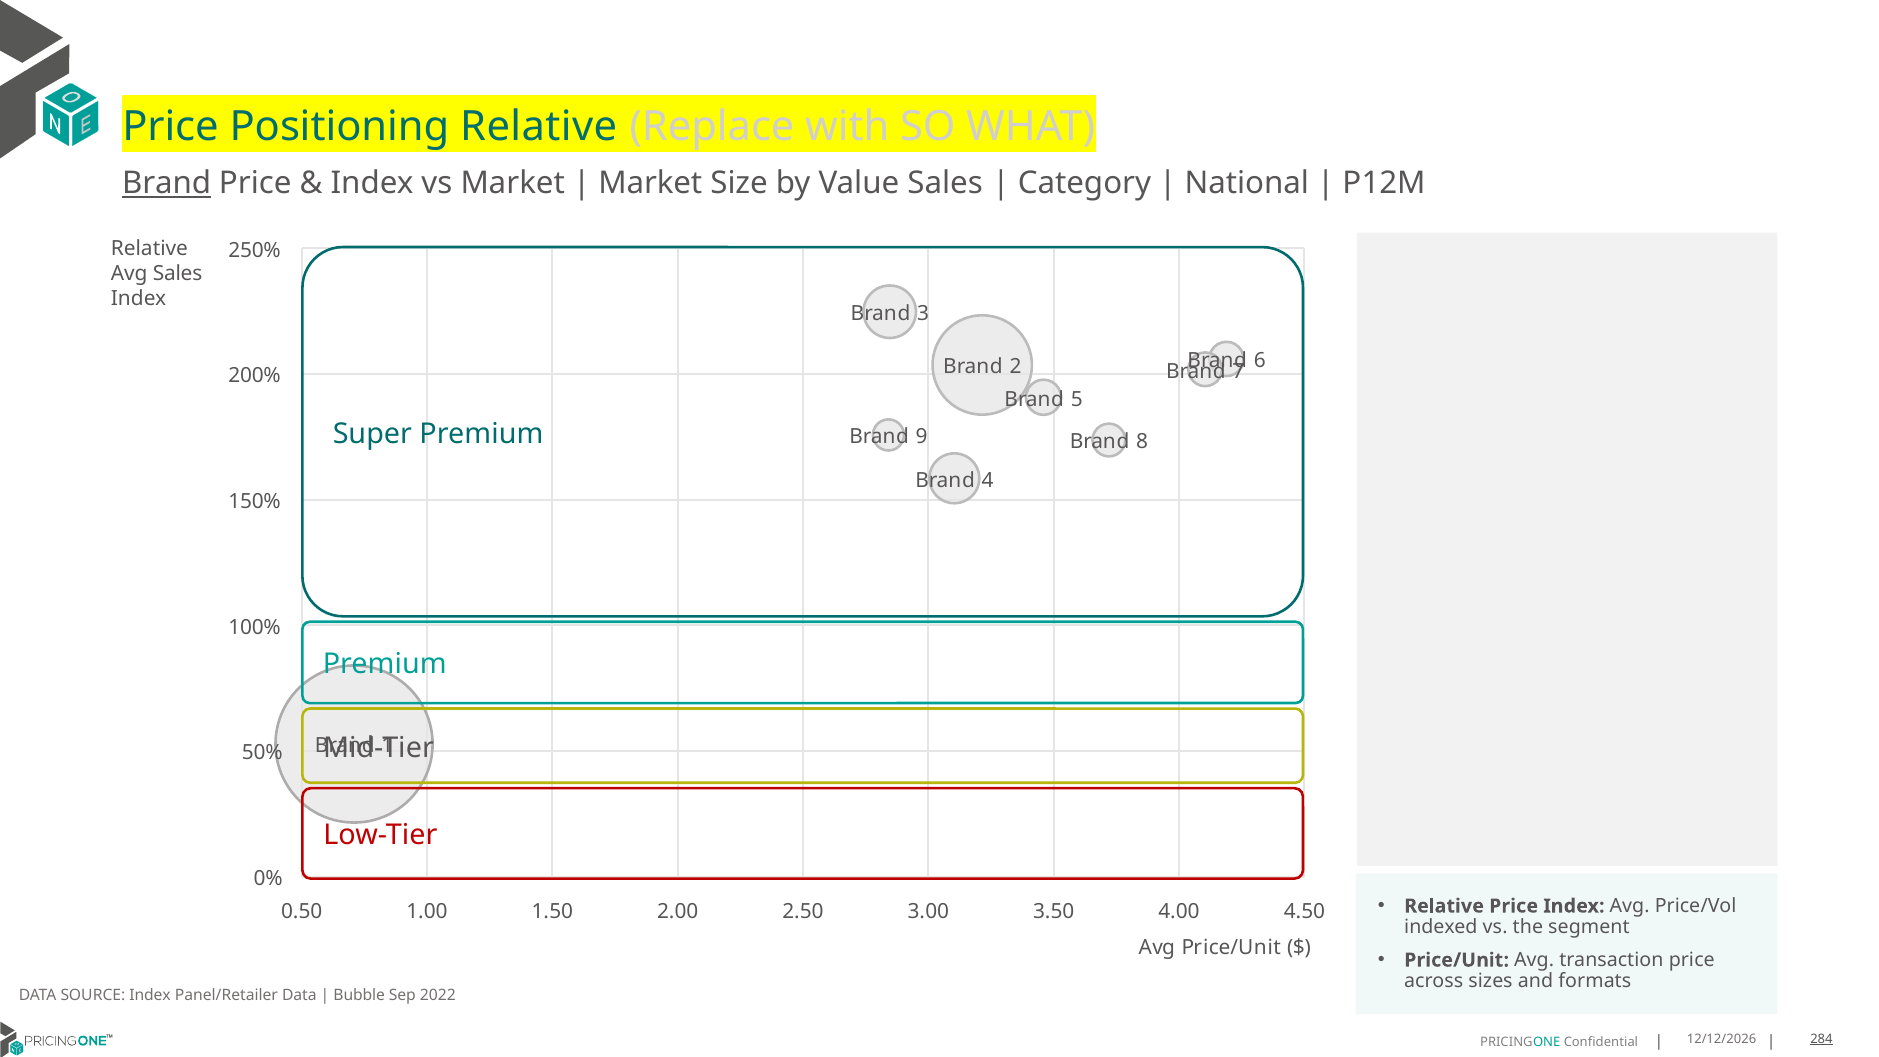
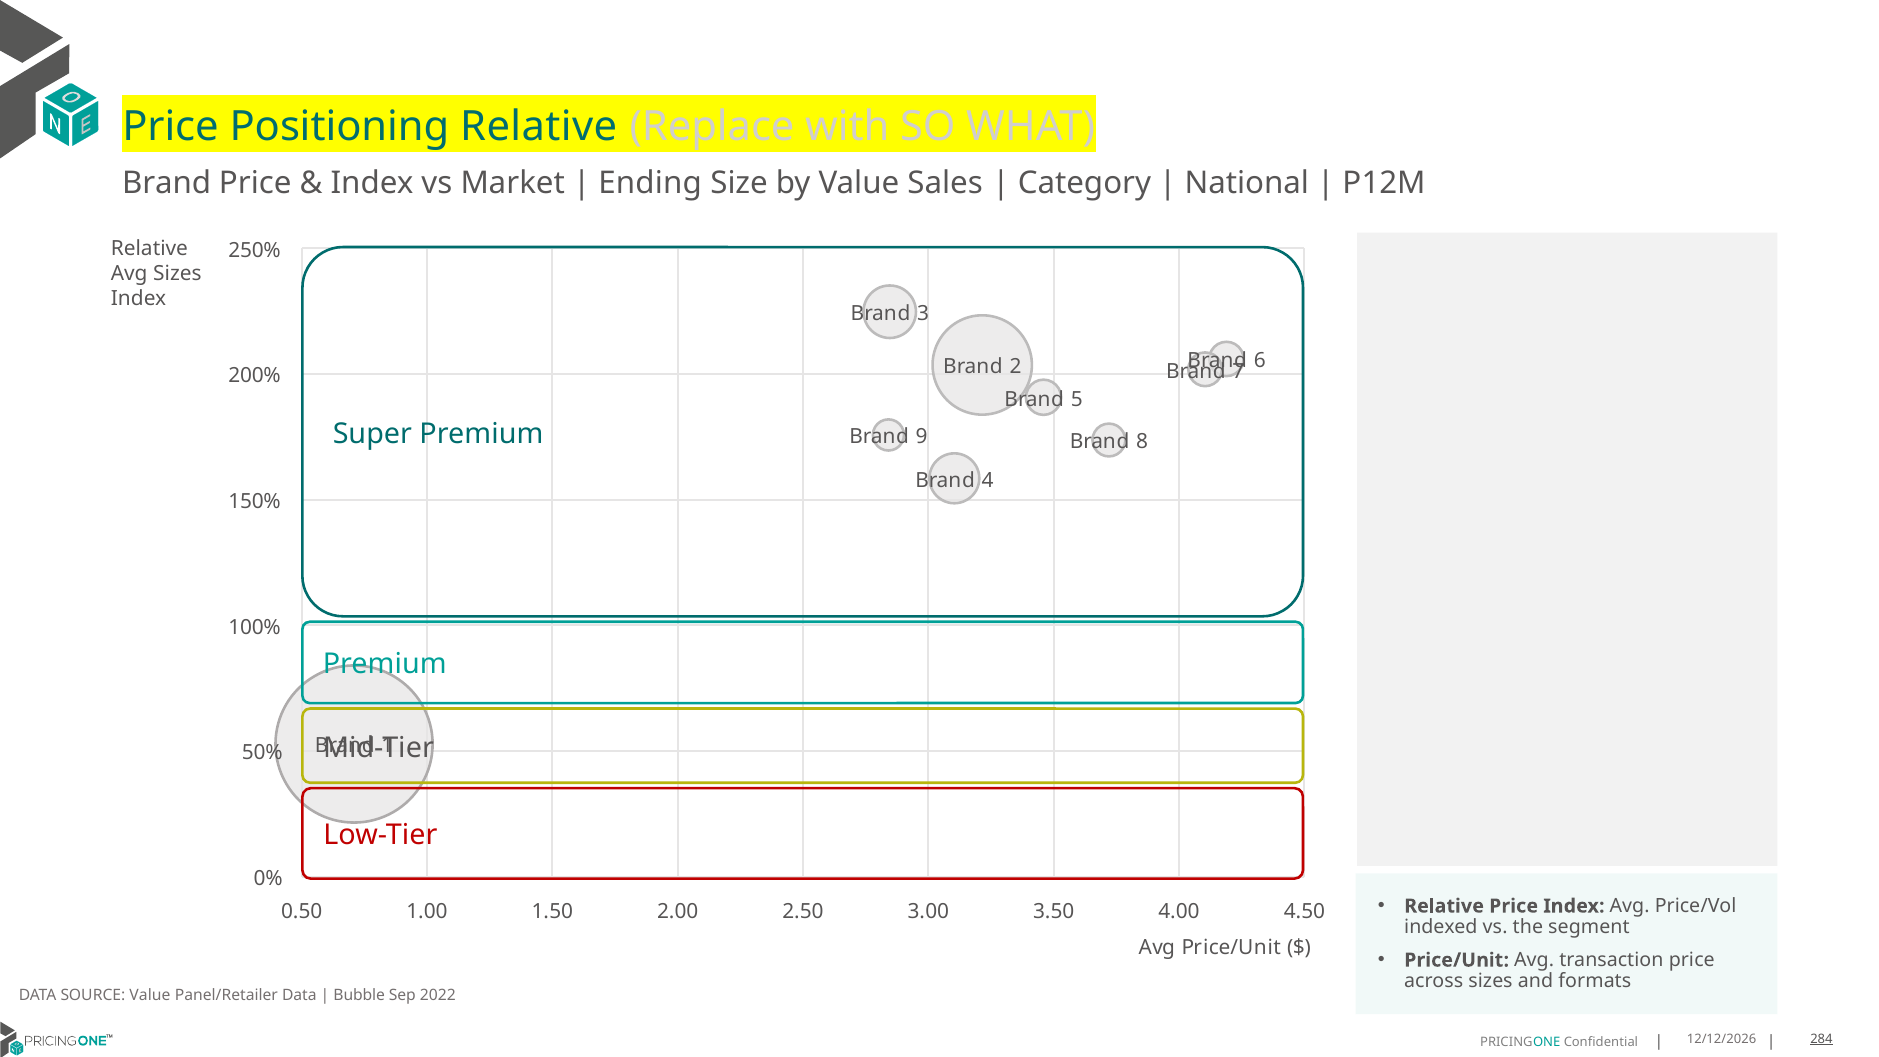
Brand underline: present -> none (167, 183)
Market: Market -> Ending (650, 183)
Avg Sales: Sales -> Sizes (177, 273)
SOURCE Index: Index -> Value (150, 996)
